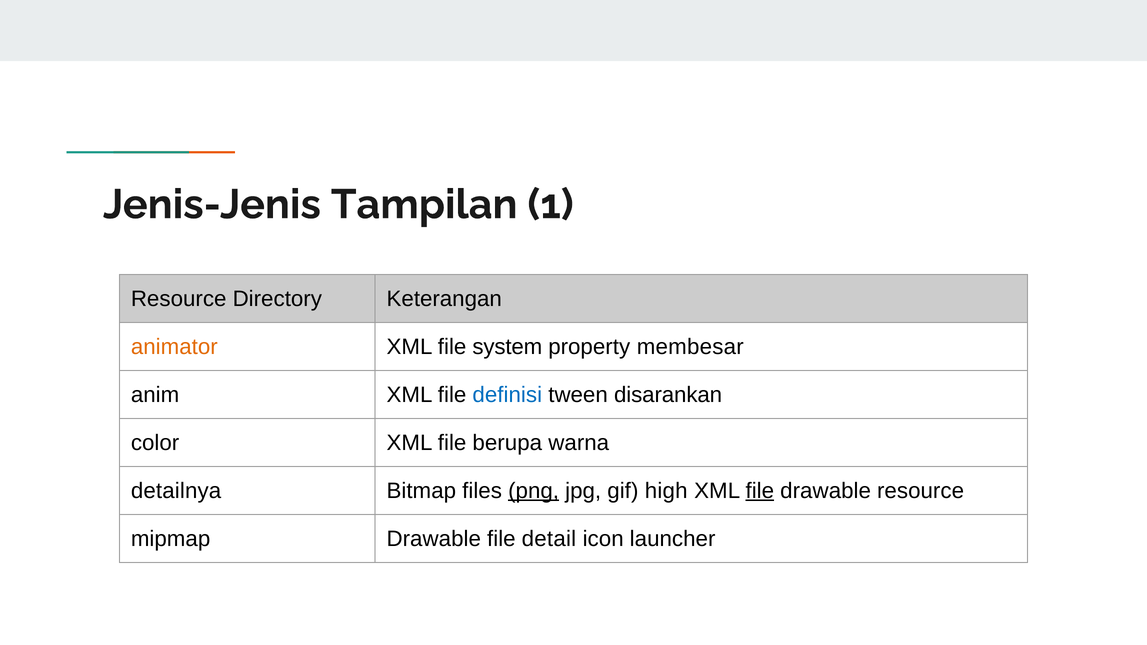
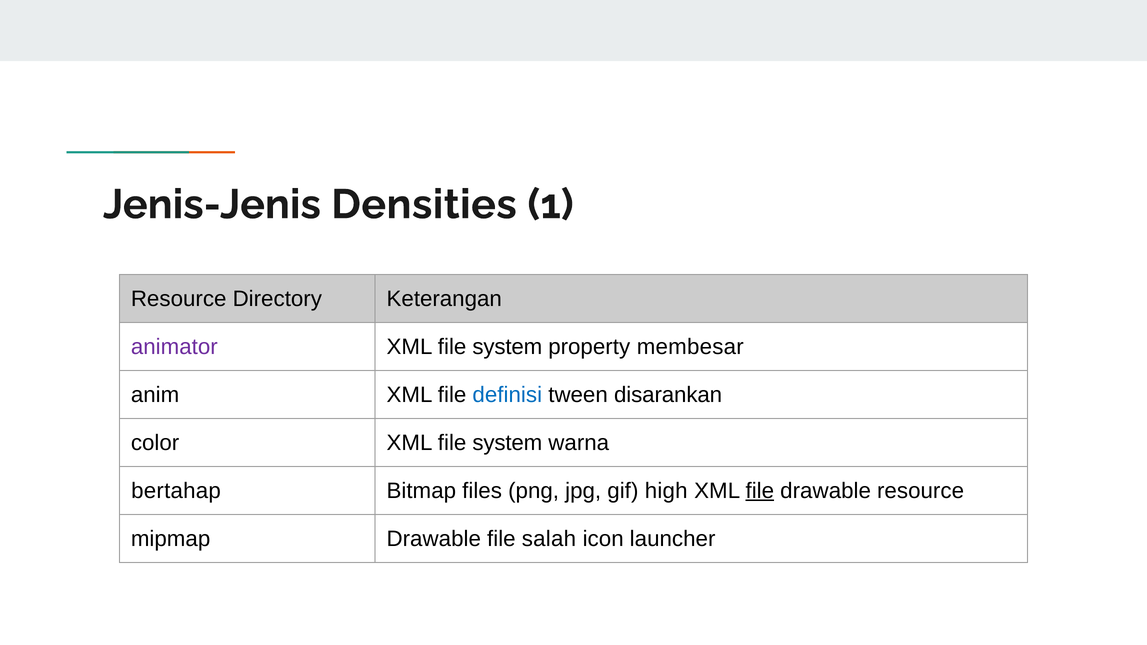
Tampilan: Tampilan -> Densities (424, 205)
animator colour: orange -> purple (174, 347)
color XML file berupa: berupa -> system (507, 443)
detailnya: detailnya -> bertahap (176, 491)
png underline: present -> none (534, 491)
detail: detail -> salah (549, 539)
